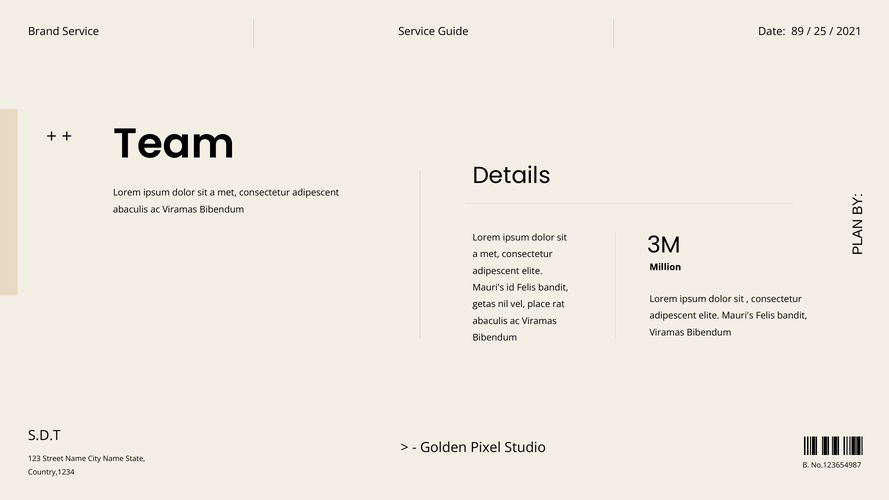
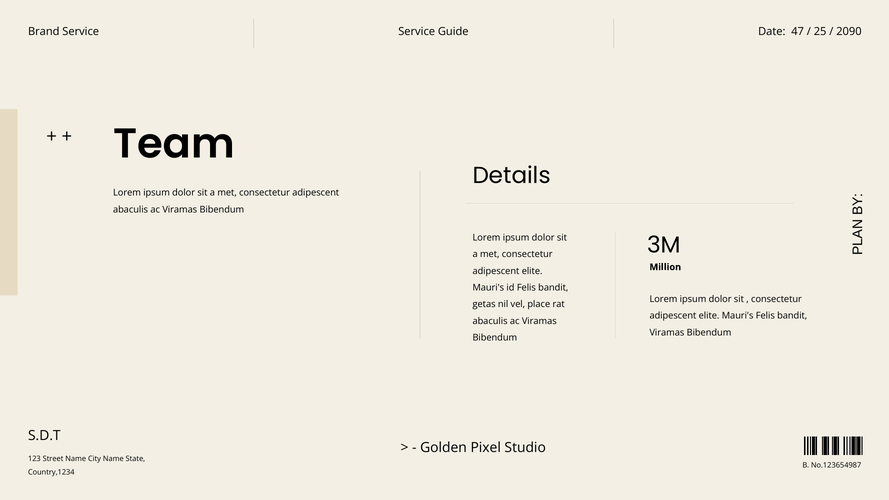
89: 89 -> 47 (798, 32)
2021: 2021 -> 2090 (849, 32)
